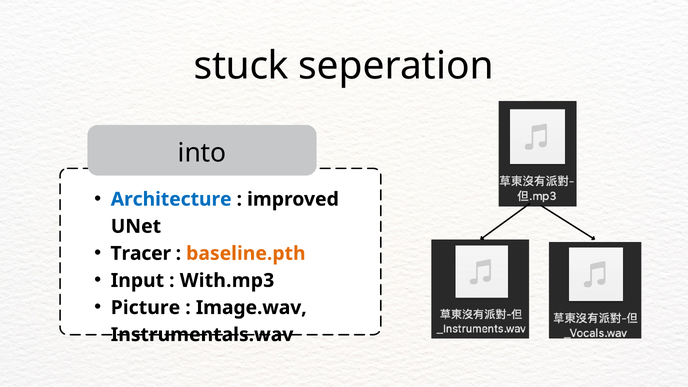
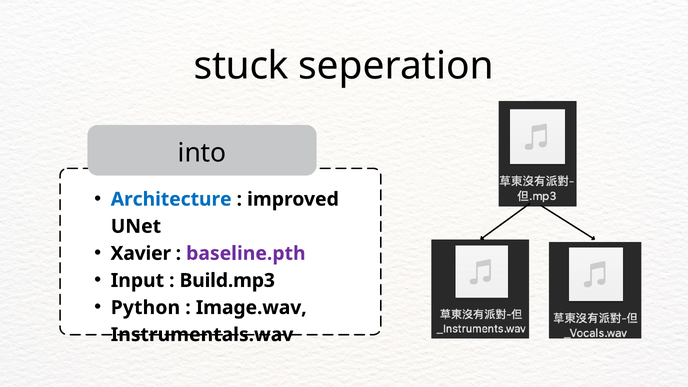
Tracer: Tracer -> Xavier (141, 253)
baseline.pth colour: orange -> purple (246, 253)
With.mp3: With.mp3 -> Build.mp3 (227, 281)
Picture: Picture -> Python (145, 308)
